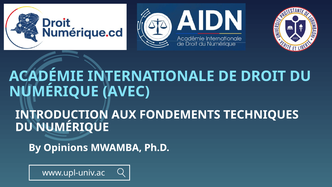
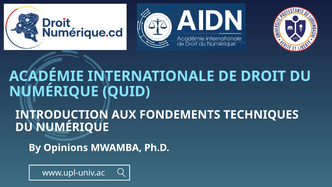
AVEC: AVEC -> QUID (126, 91)
